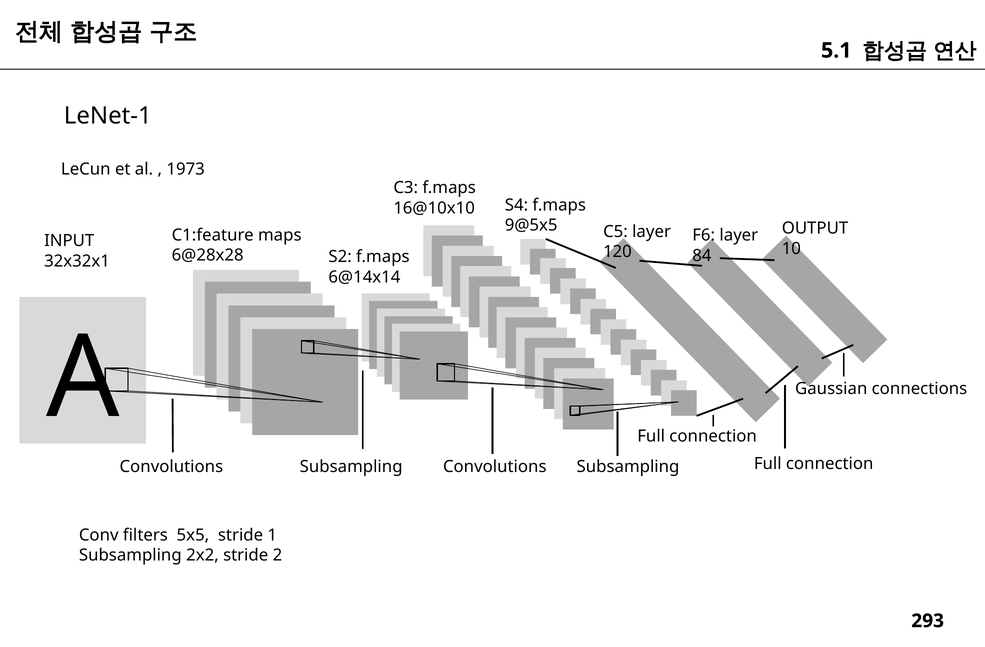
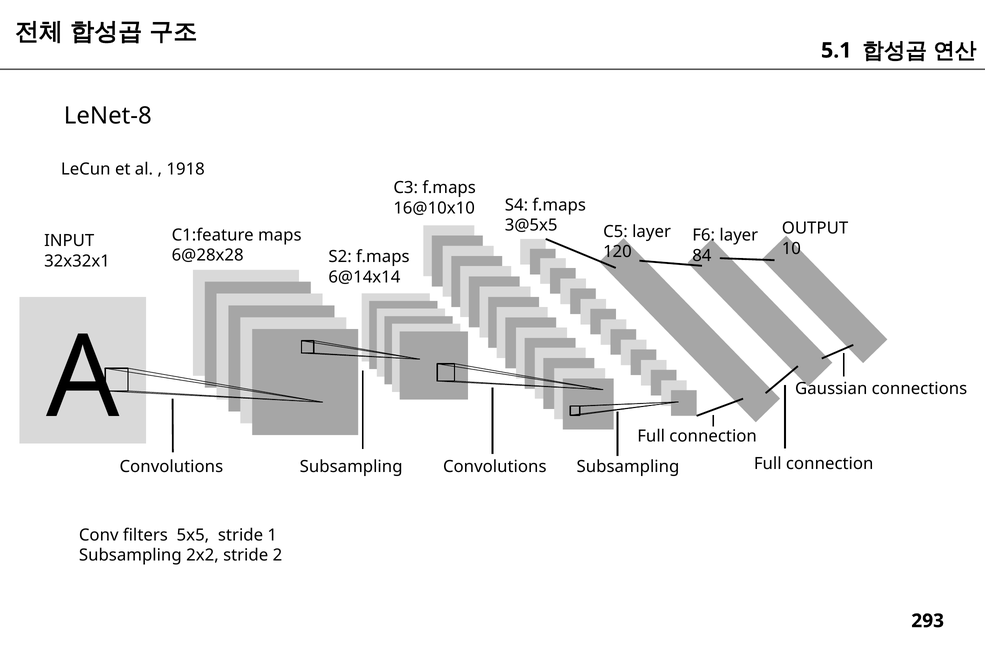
LeNet-1: LeNet-1 -> LeNet-8 (108, 116)
1973: 1973 -> 1918 (186, 169)
9@5x5: 9@5x5 -> 3@5x5 (531, 225)
